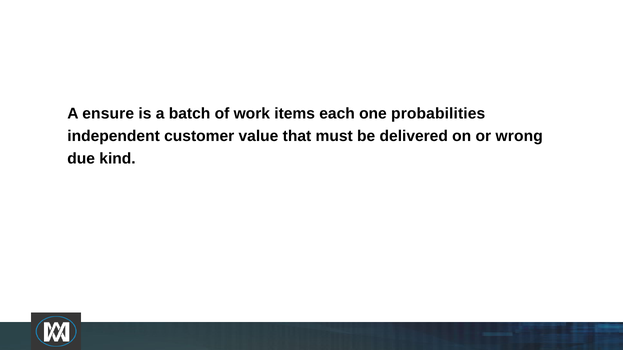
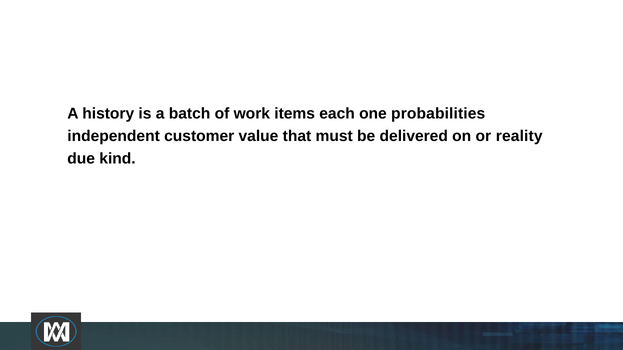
ensure: ensure -> history (108, 114)
wrong: wrong -> reality (519, 136)
